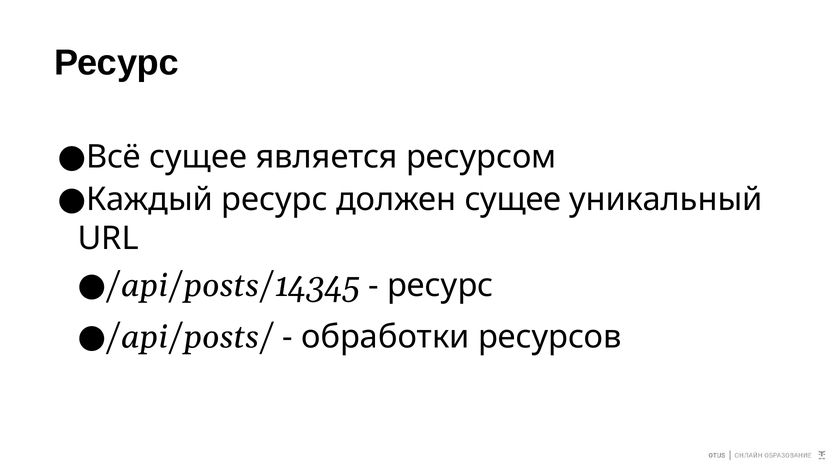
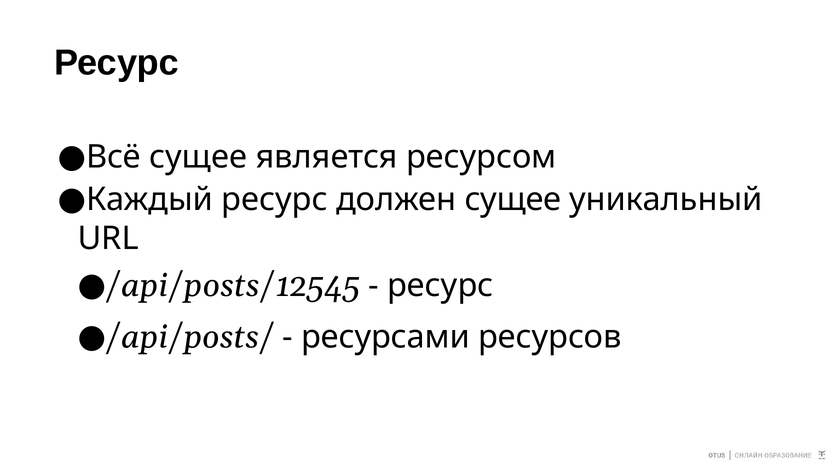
/api/posts/14345: /api/posts/14345 -> /api/posts/12545 (233, 286)
обработки: обработки -> ресурсами (386, 337)
